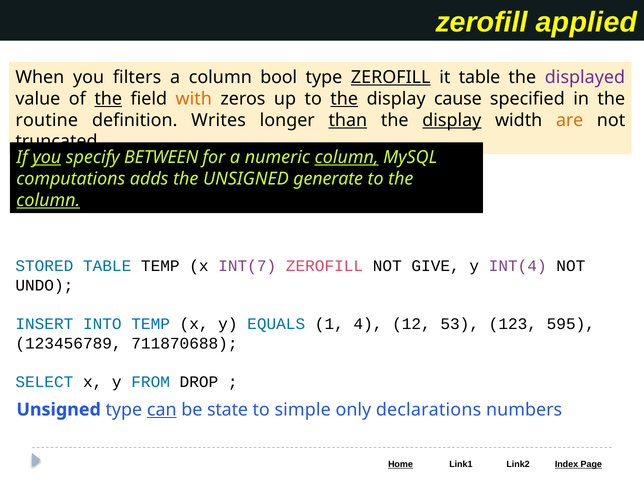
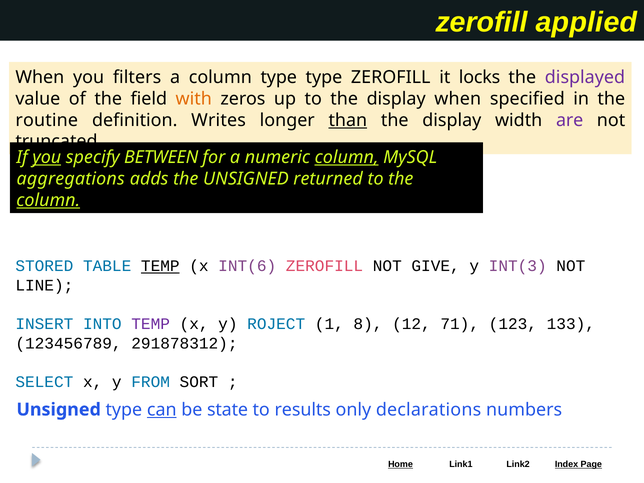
column bool: bool -> type (279, 77)
ZEROFILL underline: present -> none (391, 77)
it table: table -> locks (480, 77)
the underline: present -> none (108, 99)
the underline: present -> none (344, 99)
display cause: cause -> when (458, 99)
display underline: present -> none (452, 120)
are colour: orange -> purple (570, 120)
computations: computations -> aggregations (71, 179)
generate: generate -> returned (328, 179)
TEMP underline: none -> present (160, 266)
INT(7: INT(7 -> INT(6 (247, 266)
INT(4: INT(4 -> INT(3 (518, 266)
UNDO: UNDO -> LINE (44, 285)
TEMP colour: blue -> purple (151, 324)
EQUALS: EQUALS -> ROJECT (276, 324)
4: 4 -> 8 (368, 324)
53: 53 -> 71 (460, 324)
595: 595 -> 133 (571, 324)
711870688: 711870688 -> 291878312 (184, 343)
DROP: DROP -> SORT (199, 382)
simple: simple -> results (303, 410)
